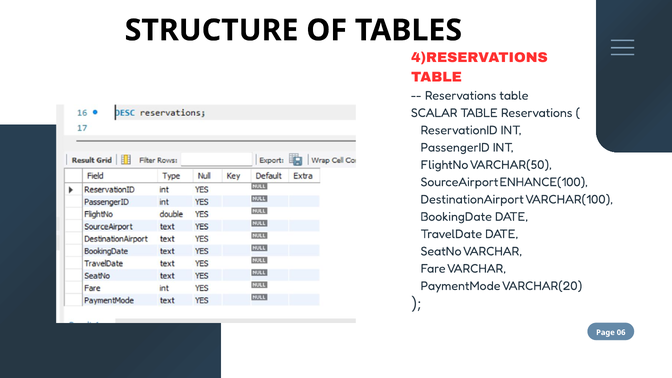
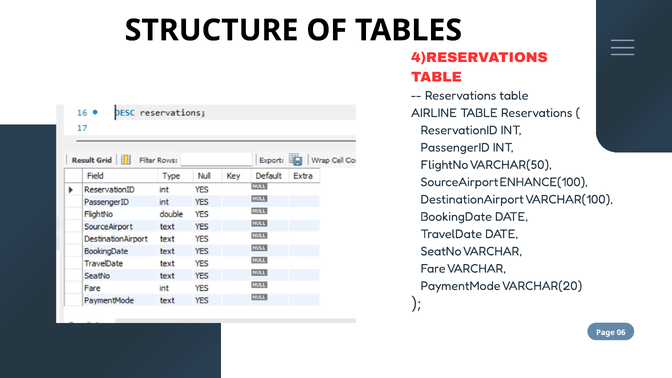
SCALAR: SCALAR -> AIRLINE (434, 113)
